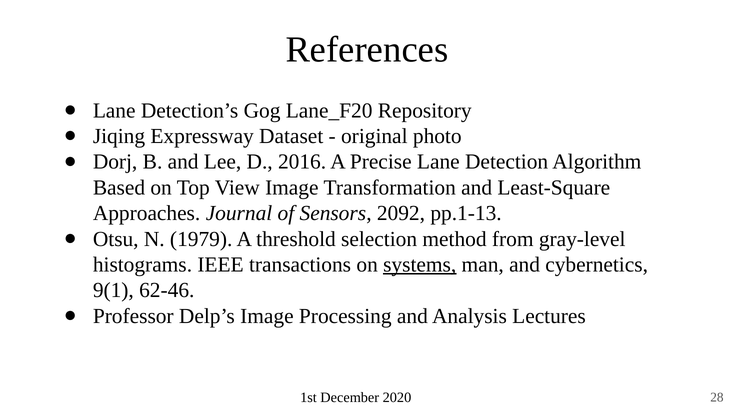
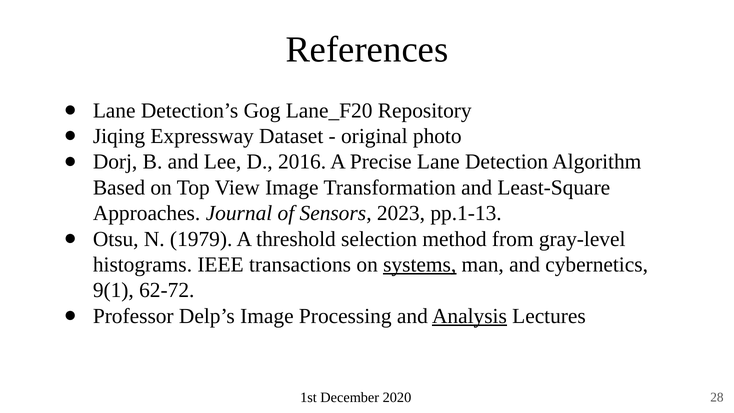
2092: 2092 -> 2023 (401, 213)
62-46: 62-46 -> 62-72 (167, 290)
Analysis underline: none -> present (469, 316)
